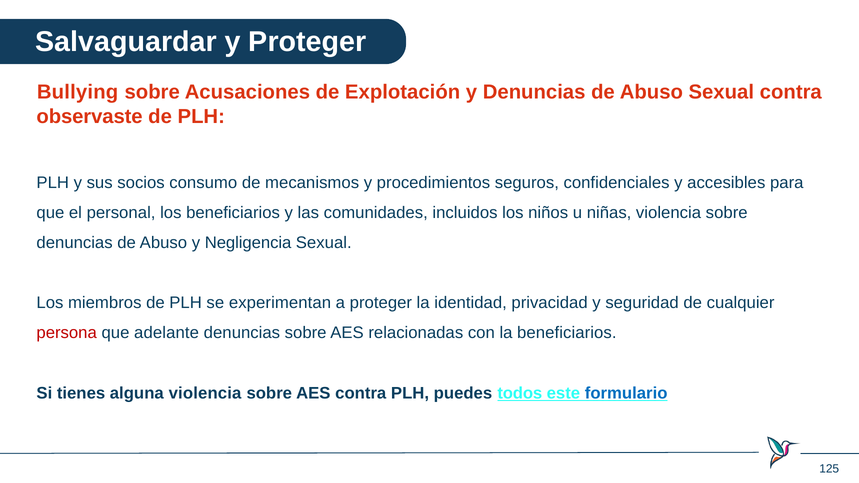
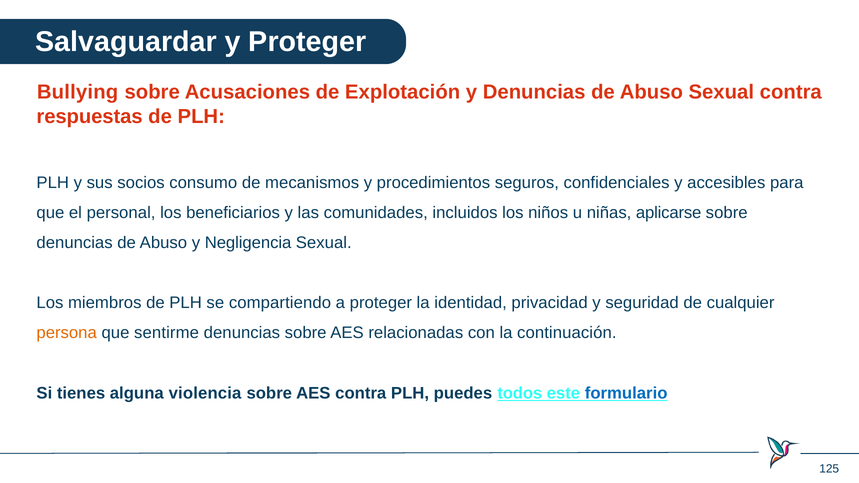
observaste: observaste -> respuestas (90, 116)
niñas violencia: violencia -> aplicarse (669, 213)
experimentan: experimentan -> compartiendo (280, 303)
persona colour: red -> orange (67, 333)
adelante: adelante -> sentirme (167, 333)
la beneficiarios: beneficiarios -> continuación (567, 333)
